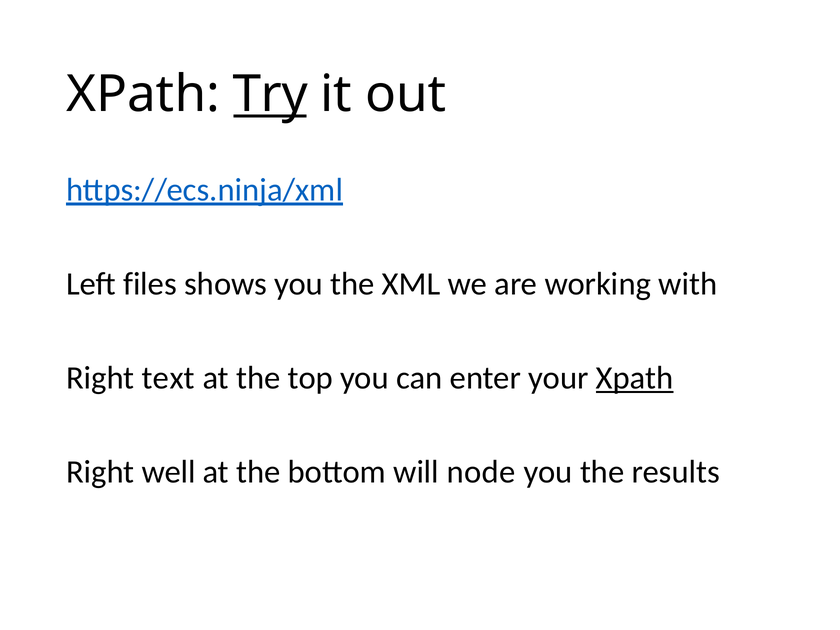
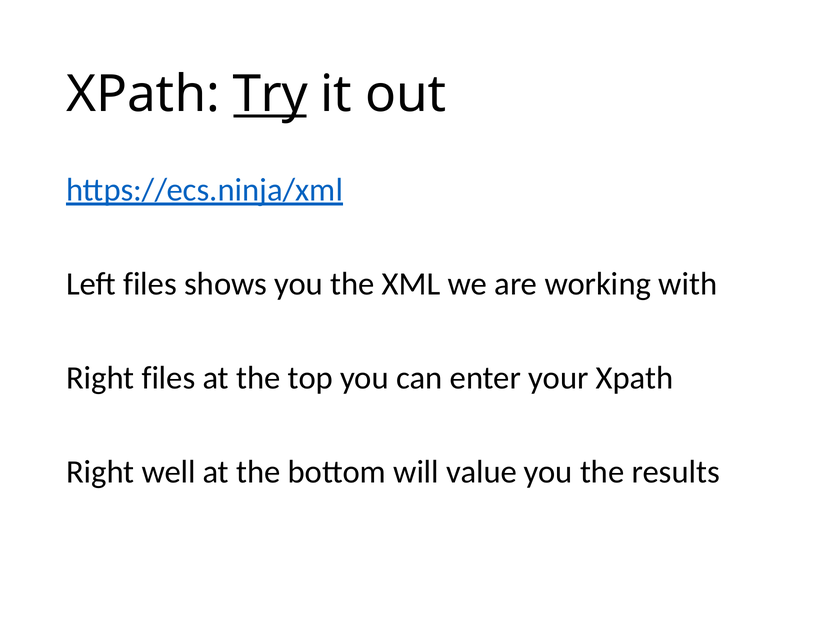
Right text: text -> files (169, 378)
Xpath underline: present -> none (635, 378)
node: node -> value (482, 472)
